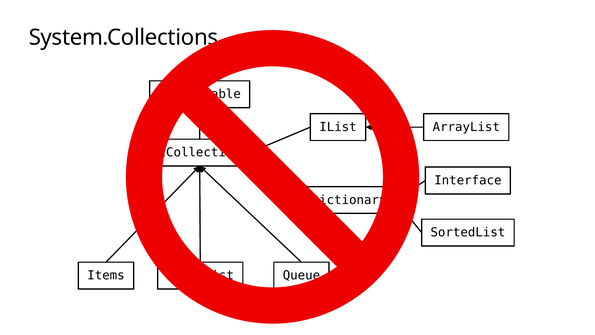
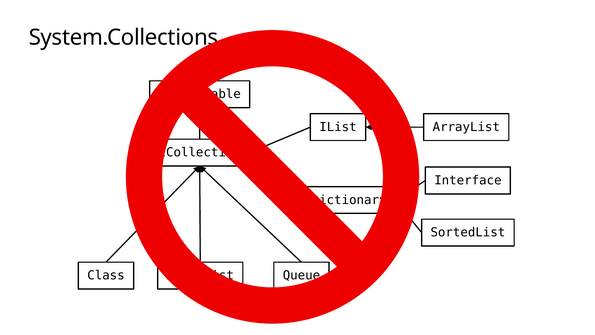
Items: Items -> Class (106, 275)
